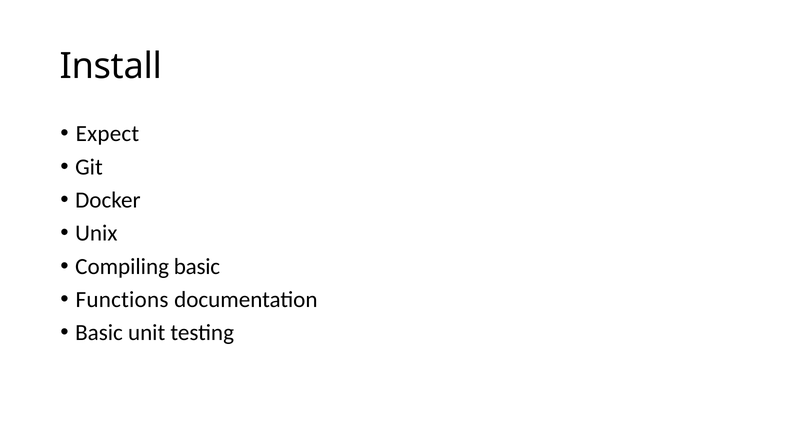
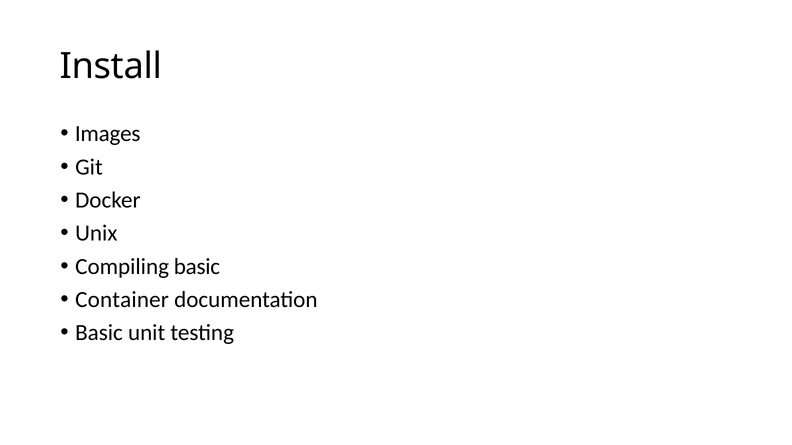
Expect: Expect -> Images (108, 134)
Functions: Functions -> Container (122, 300)
